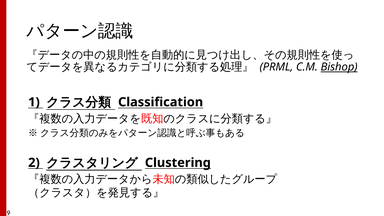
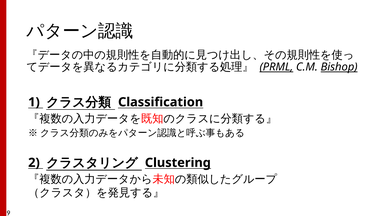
PRML underline: none -> present (276, 67)
